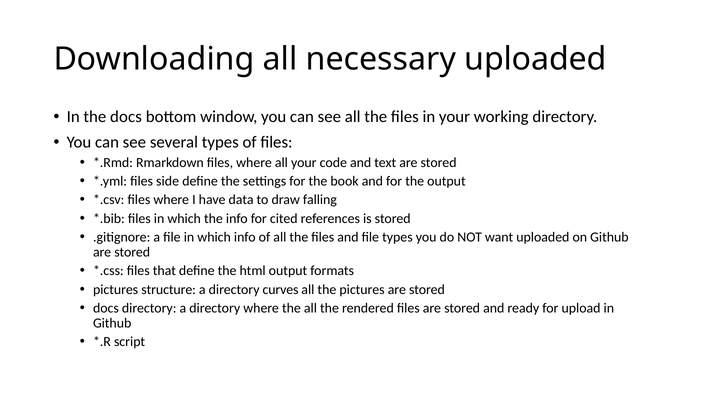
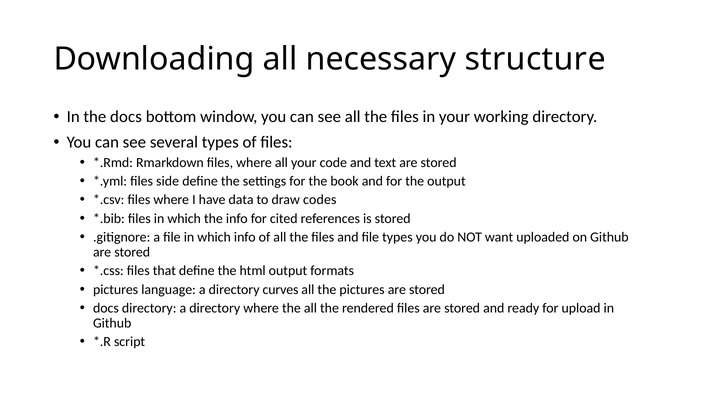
necessary uploaded: uploaded -> structure (535, 59)
falling: falling -> codes (320, 200)
structure: structure -> language (169, 289)
